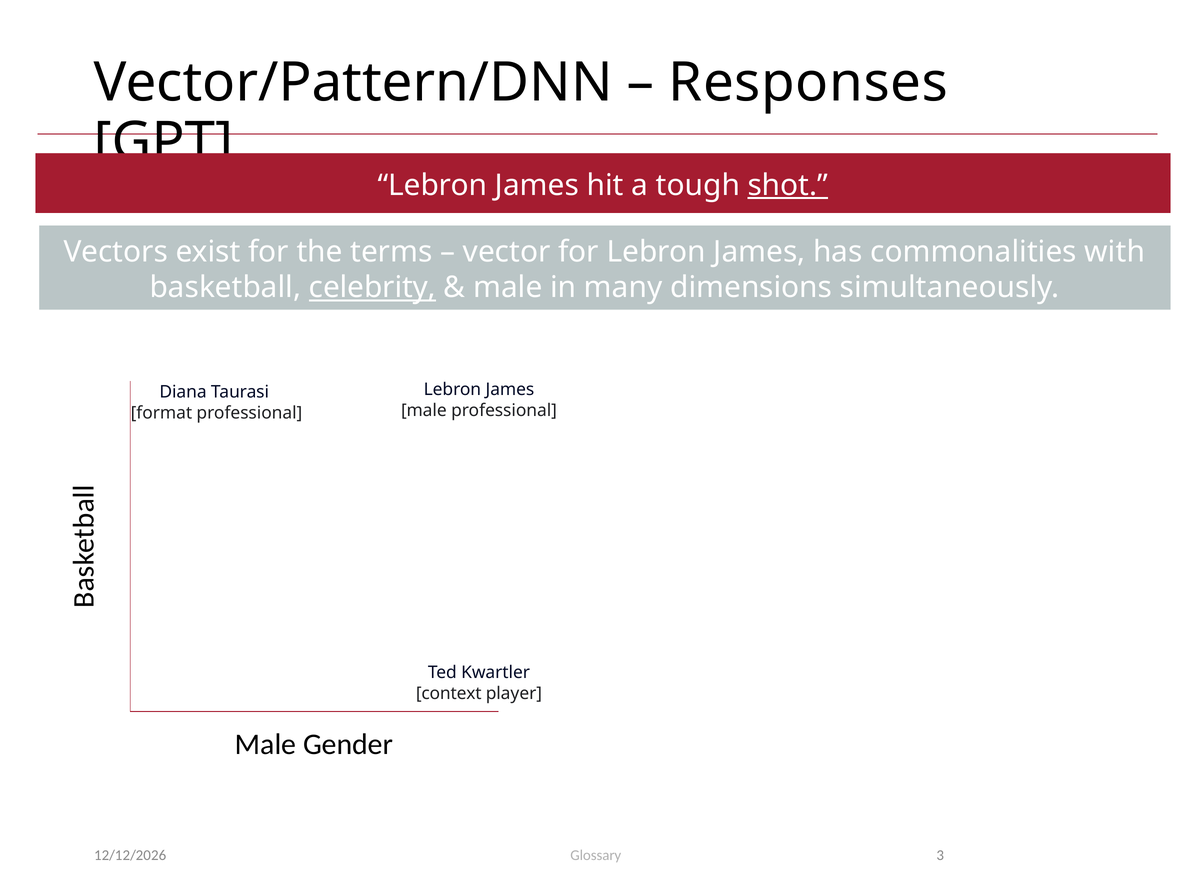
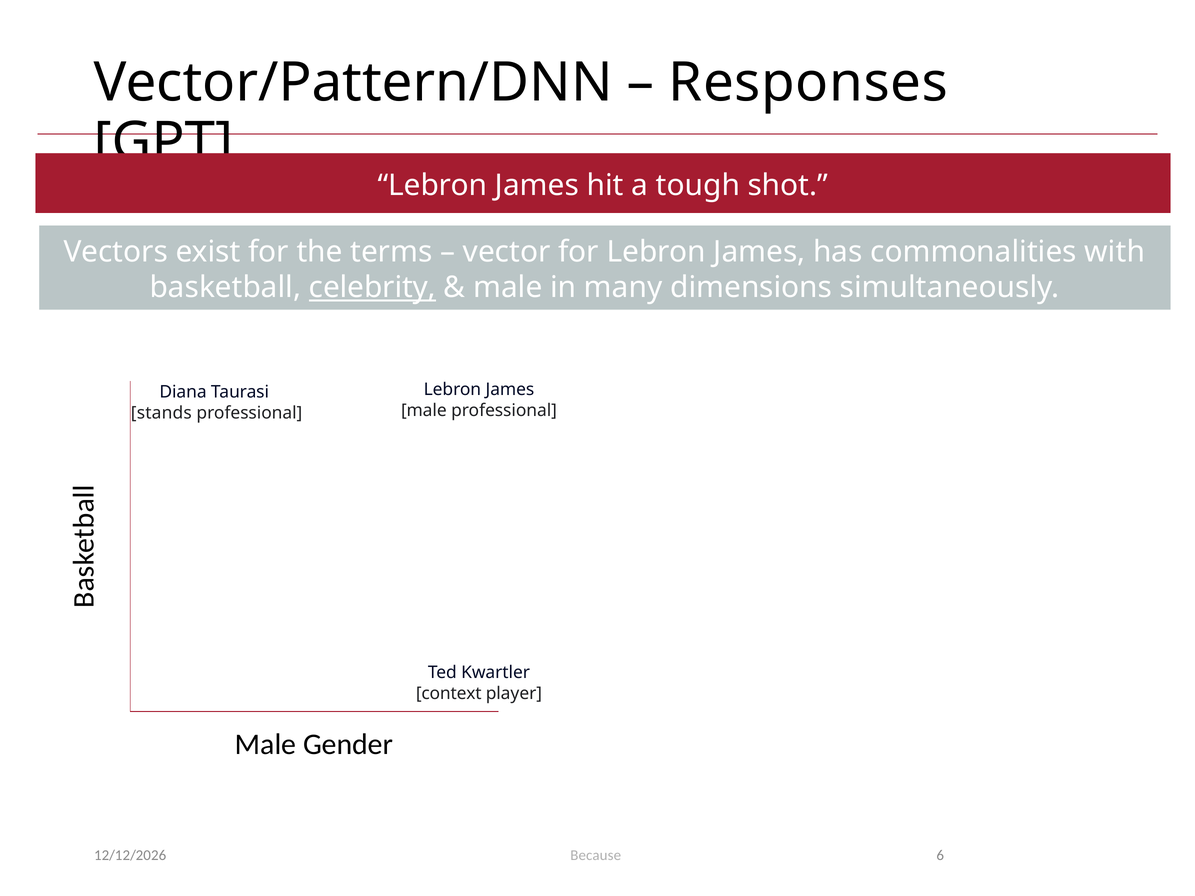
shot underline: present -> none (788, 185)
format: format -> stands (161, 413)
3: 3 -> 6 (940, 856)
Glossary: Glossary -> Because (596, 856)
